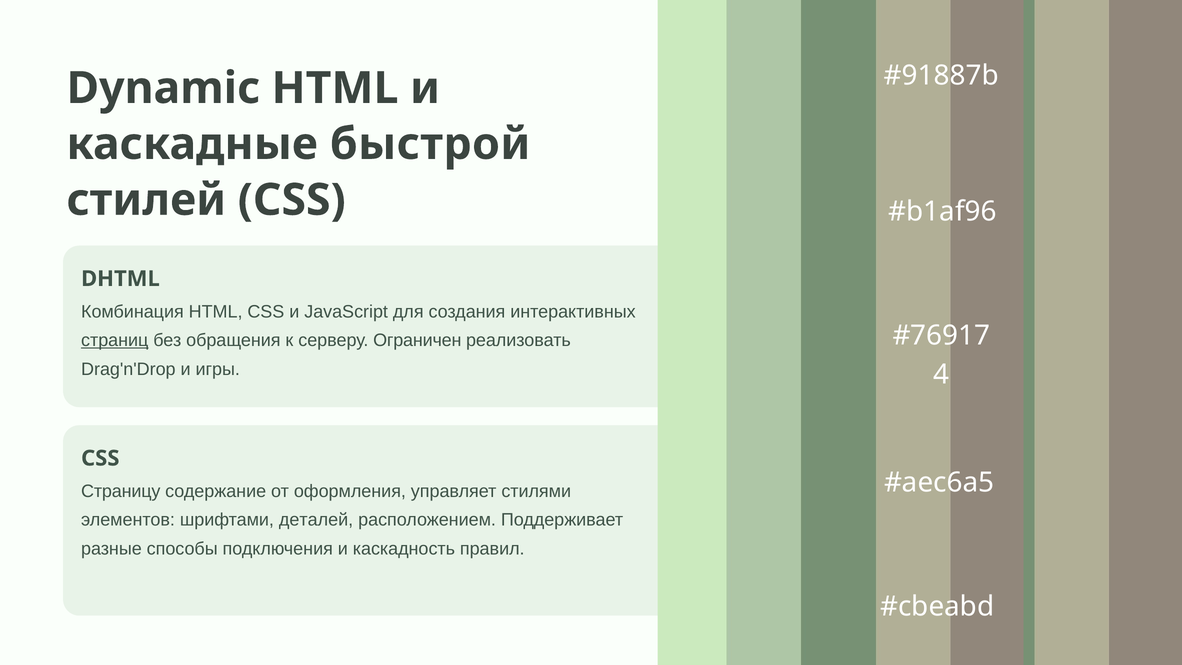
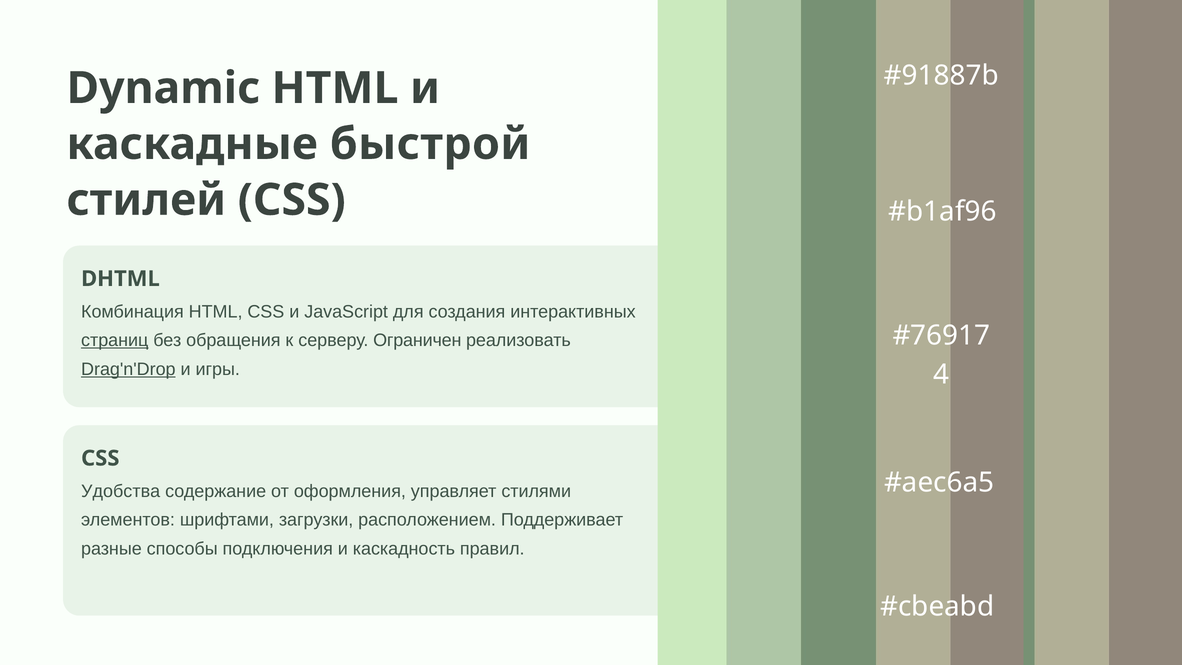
Drag'n'Drop underline: none -> present (128, 369)
Страницу: Страницу -> Удобства (121, 491)
деталей: деталей -> загрузки (316, 520)
